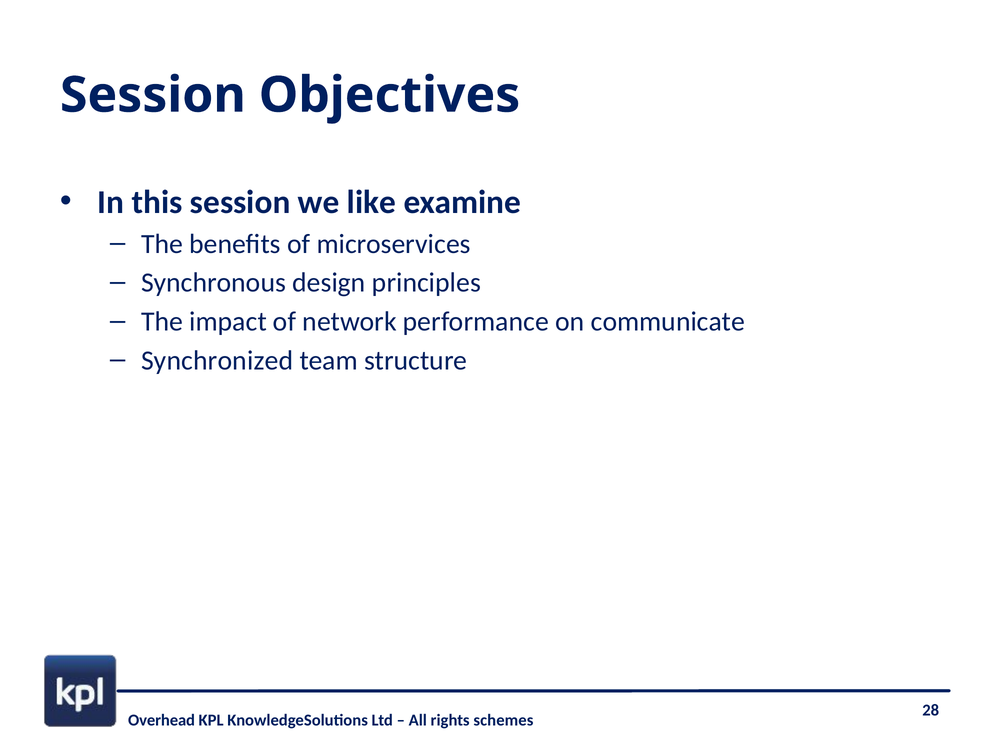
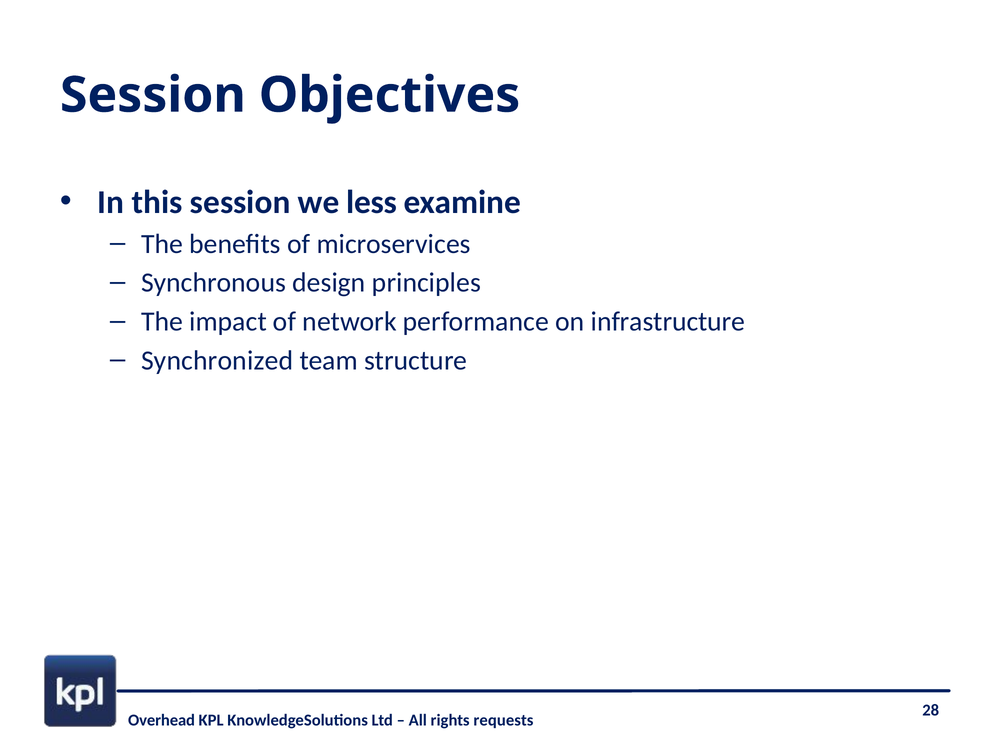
like: like -> less (372, 202)
communicate: communicate -> infrastructure (668, 322)
schemes: schemes -> requests (503, 720)
